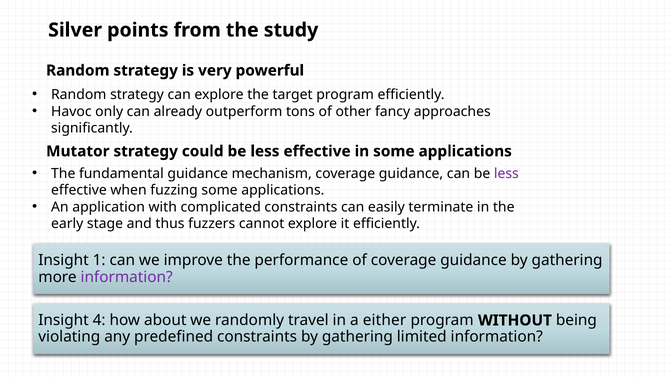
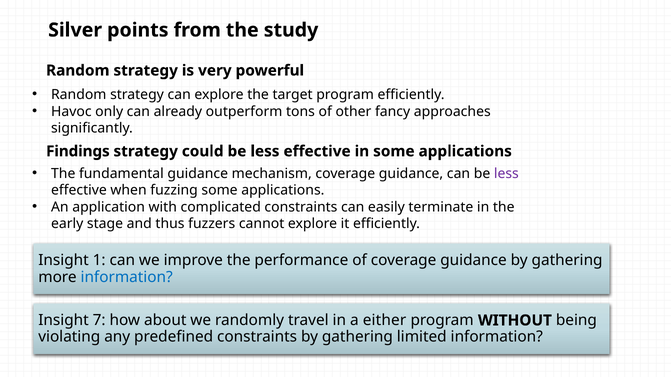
Mutator: Mutator -> Findings (78, 151)
information colour: purple -> blue (127, 277)
4: 4 -> 7 (99, 321)
